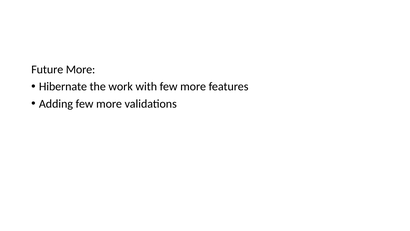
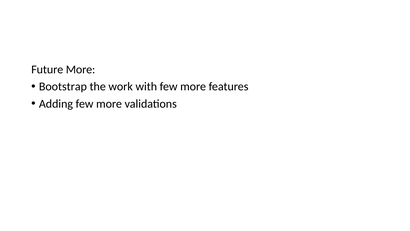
Hibernate: Hibernate -> Bootstrap (63, 86)
